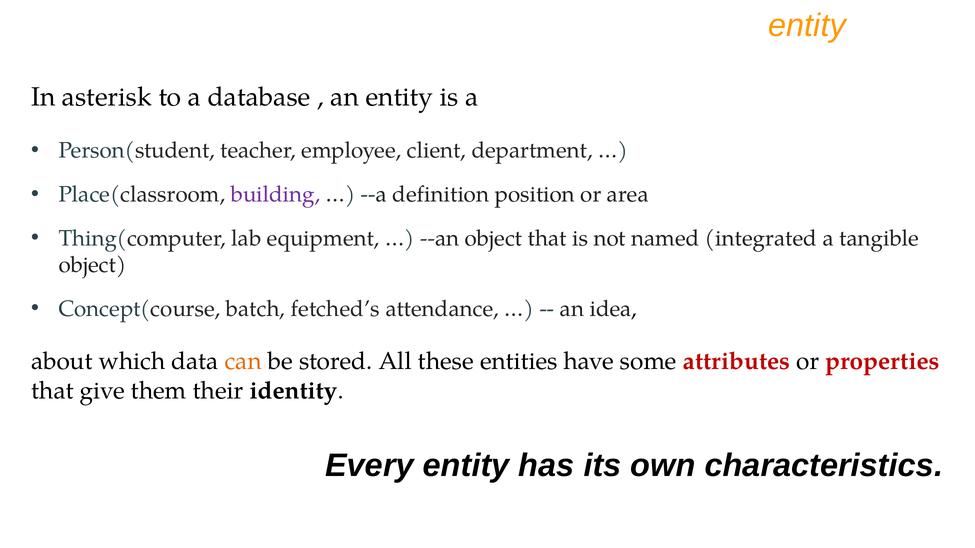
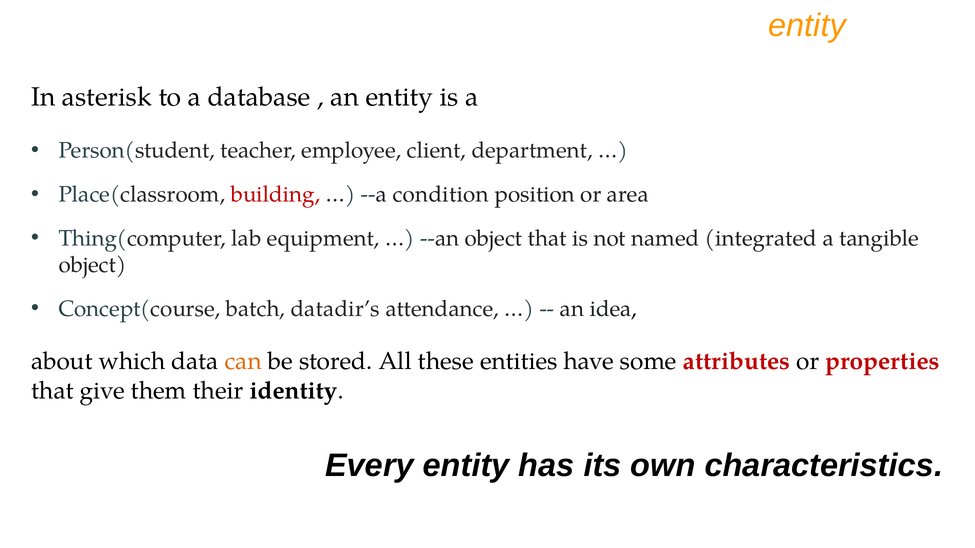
building colour: purple -> red (275, 194)
definition: definition -> condition (441, 194)
fetched’s: fetched’s -> datadir’s (335, 309)
